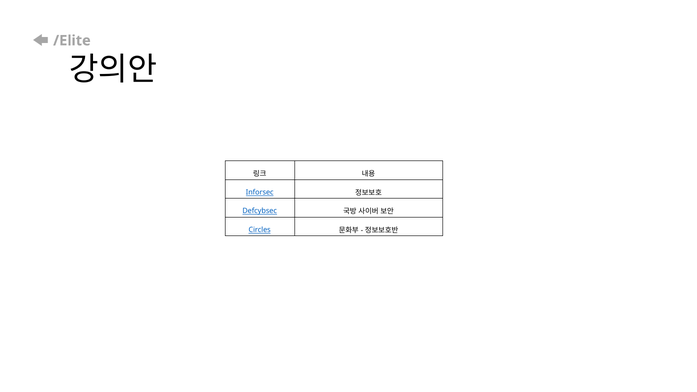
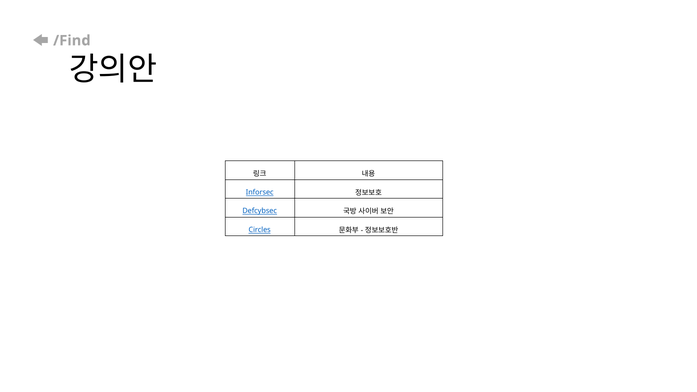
/Elite: /Elite -> /Find (72, 41)
